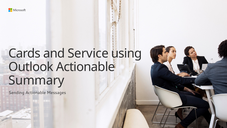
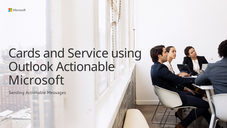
Summary: Summary -> Microsoft (36, 80)
